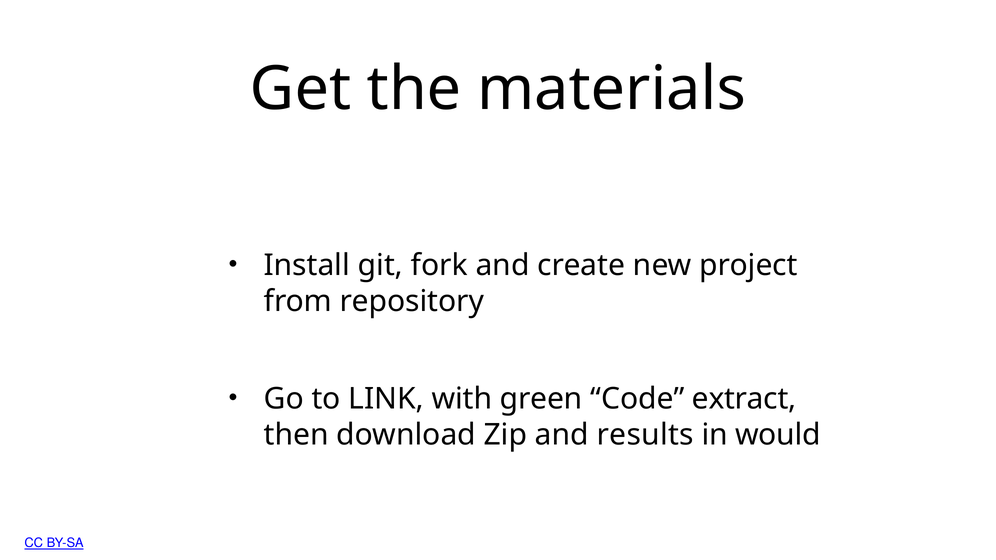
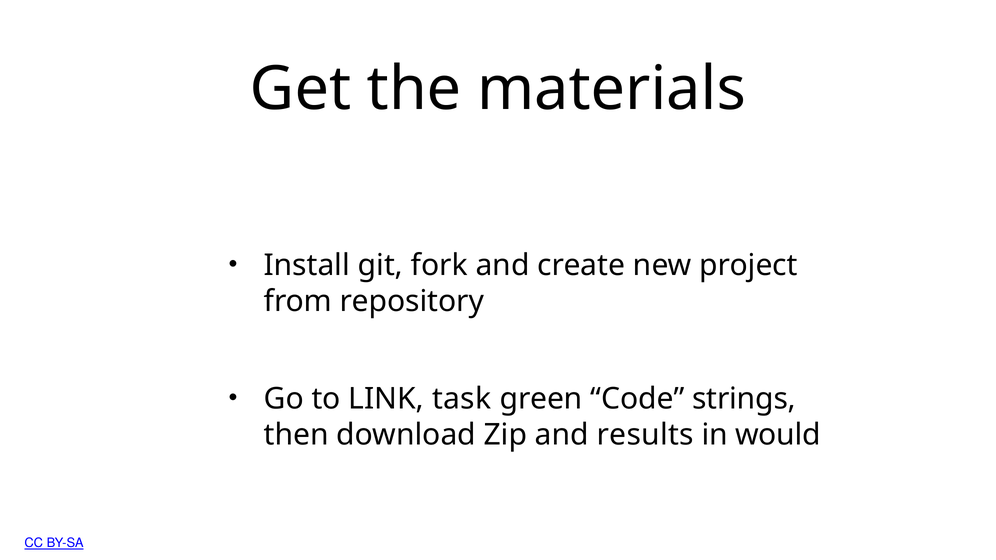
with: with -> task (462, 399)
extract: extract -> strings (744, 399)
